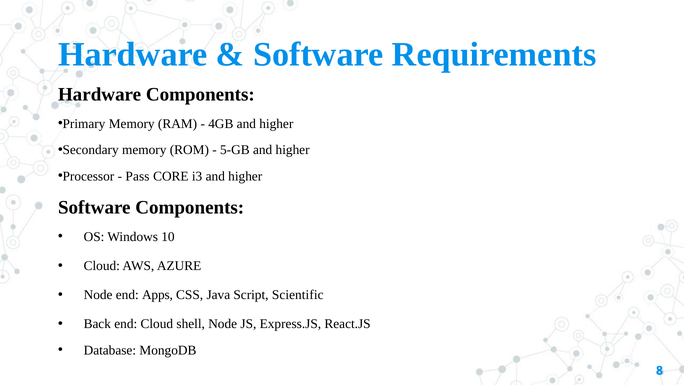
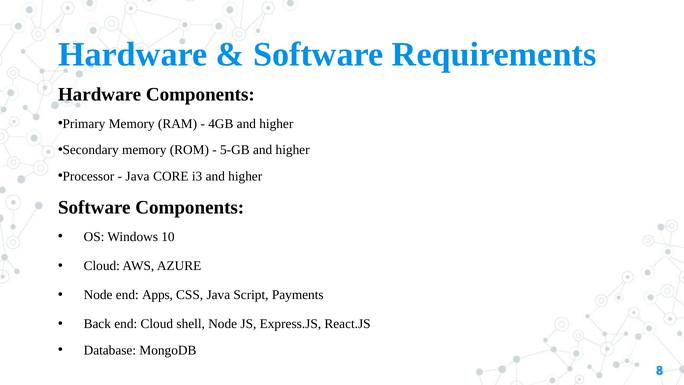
Pass: Pass -> Java (138, 176)
Scientific: Scientific -> Payments (298, 295)
